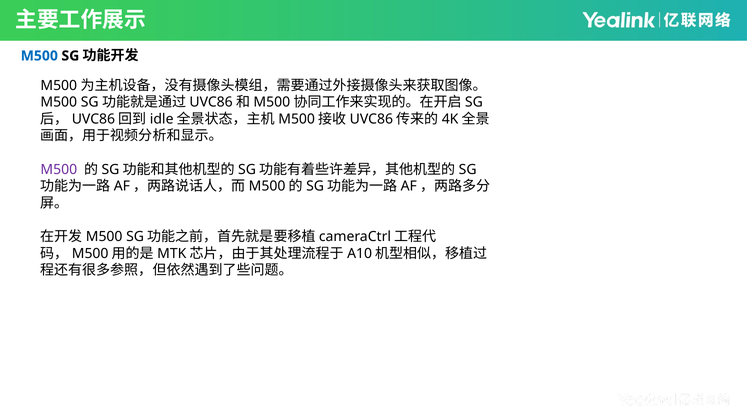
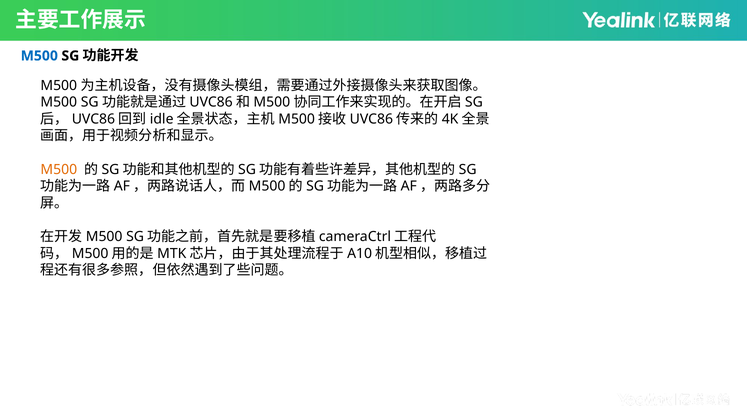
M500 colour: purple -> orange (59, 169)
